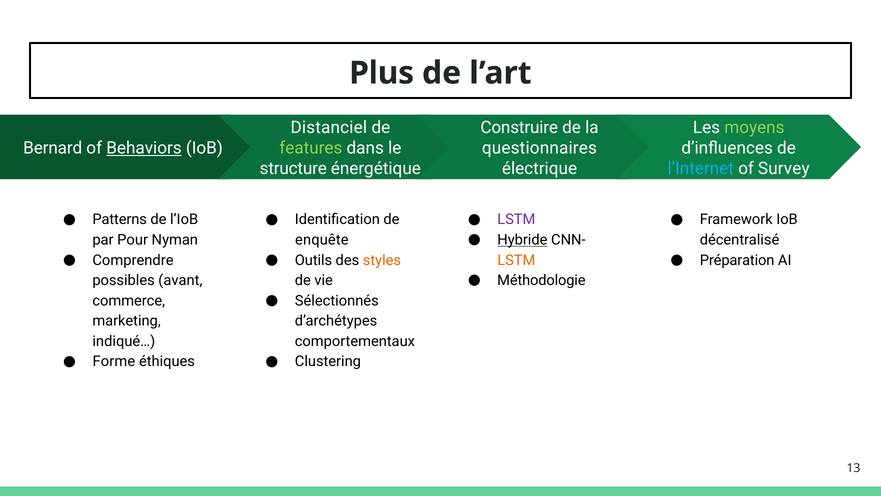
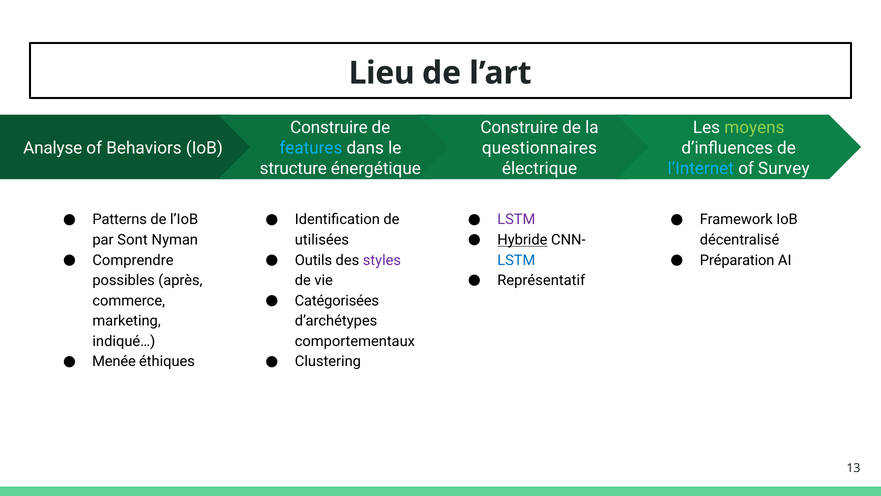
Plus: Plus -> Lieu (382, 73)
Distanciel: Distanciel -> Construire (329, 127)
Bernard: Bernard -> Analyse (53, 148)
Behaviors underline: present -> none (144, 148)
features colour: light green -> light blue (311, 148)
Pour: Pour -> Sont (133, 240)
enquête: enquête -> utilisées (322, 240)
styles colour: orange -> purple (382, 260)
LSTM colour: orange -> blue (516, 260)
Méthodologie: Méthodologie -> Représentatif (541, 280)
avant: avant -> après (180, 280)
Sélectionnés: Sélectionnés -> Catégorisées (337, 300)
Forme: Forme -> Menée (114, 361)
